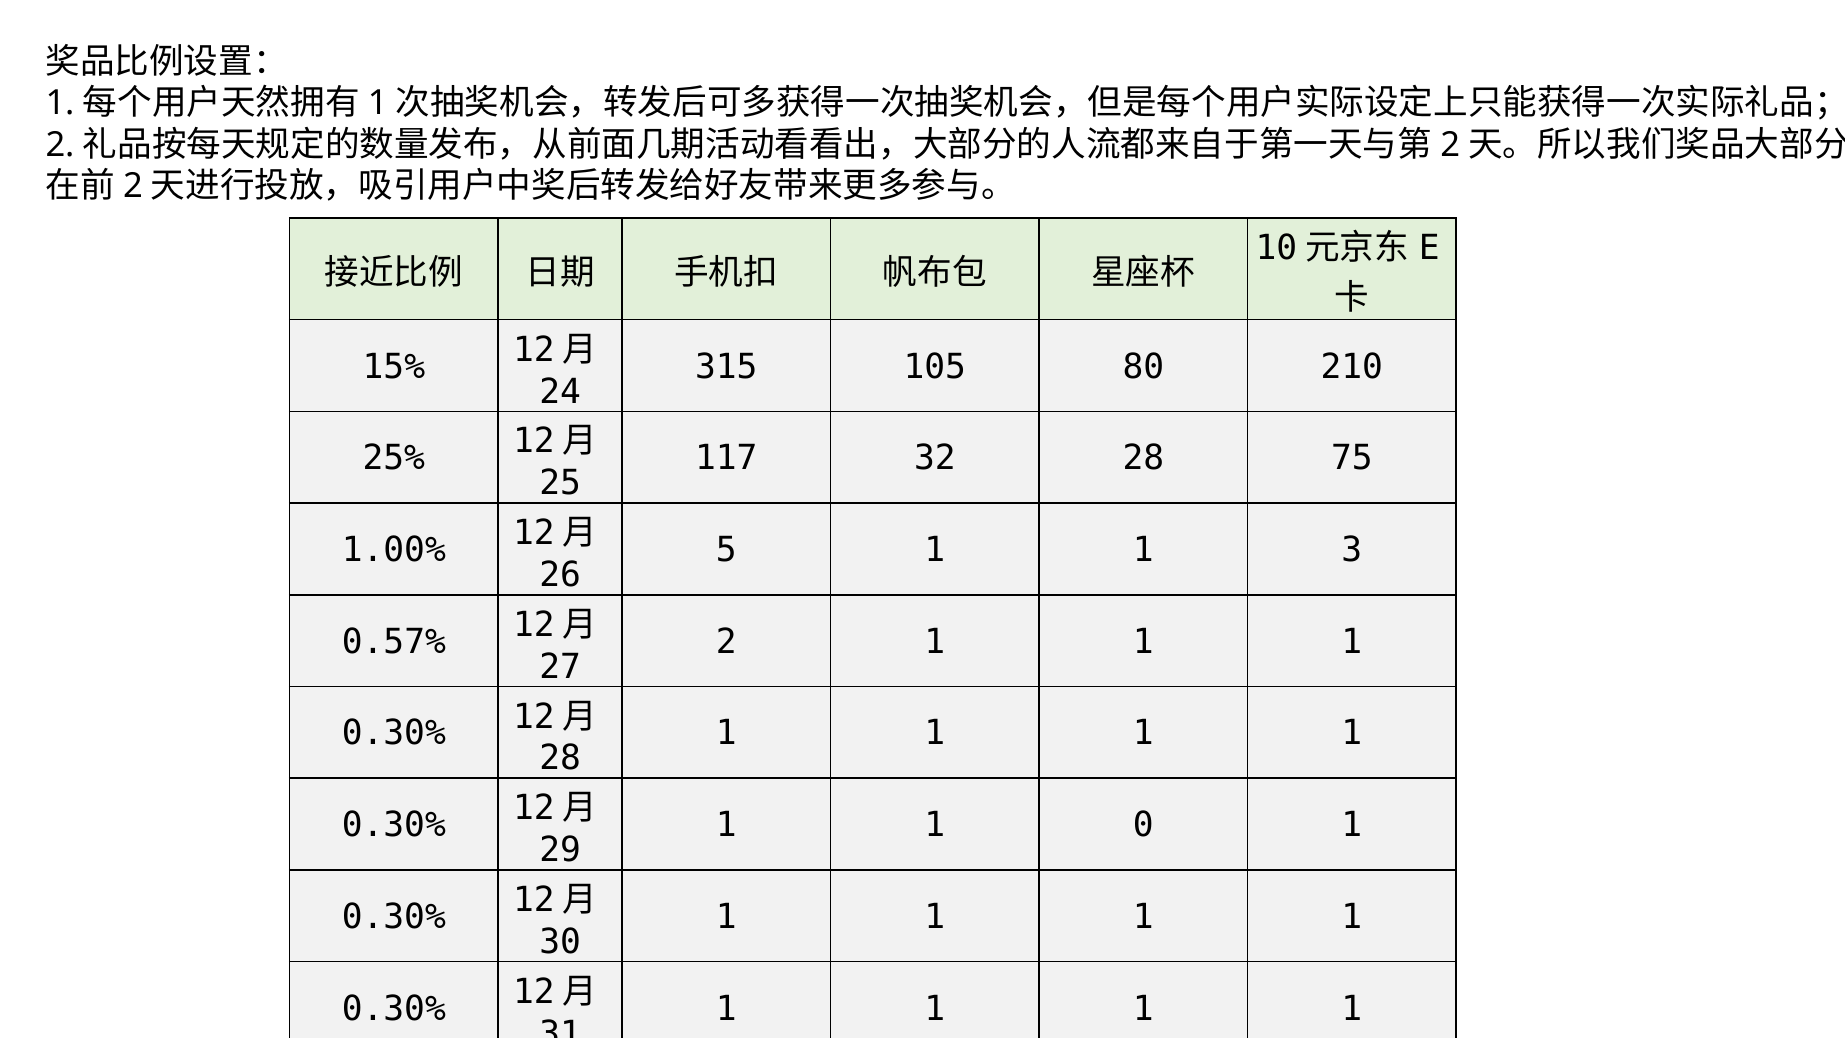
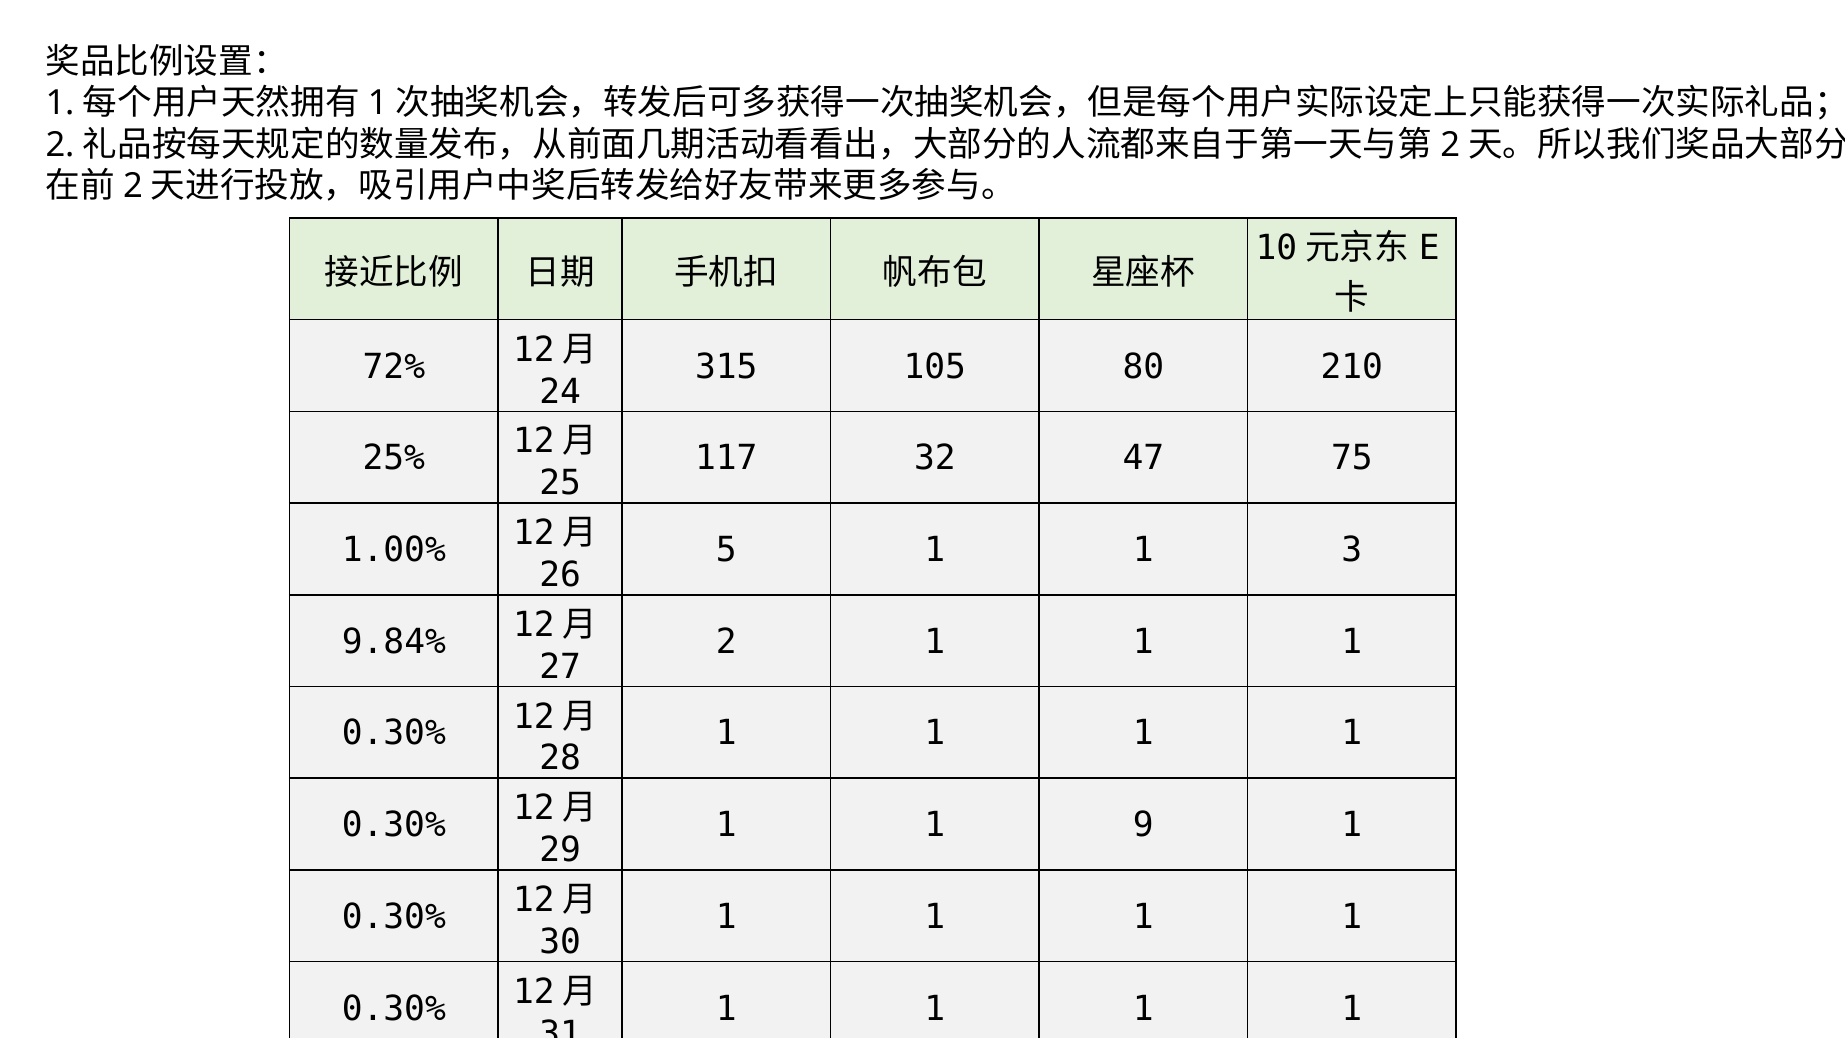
15%: 15% -> 72% (394, 367)
32 28: 28 -> 47 (1143, 458)
0.57%: 0.57% -> 9.84% (394, 642)
0: 0 -> 9 (1143, 825)
